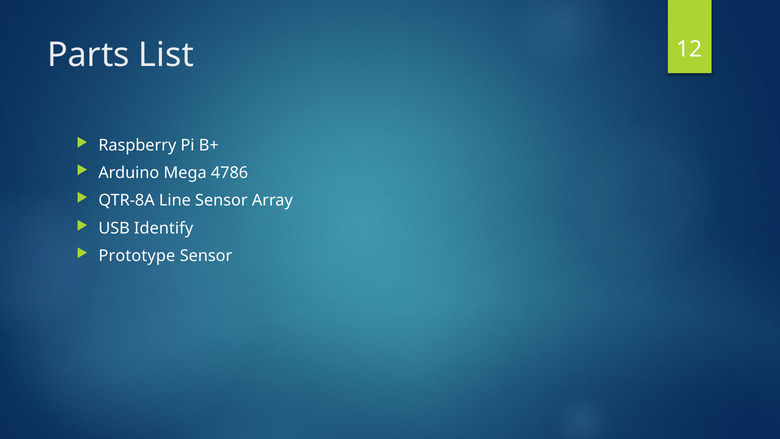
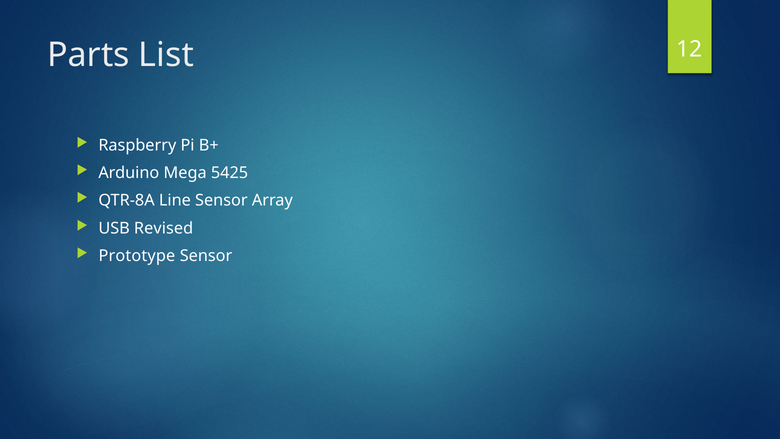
4786: 4786 -> 5425 (230, 173)
Identify: Identify -> Revised (164, 228)
